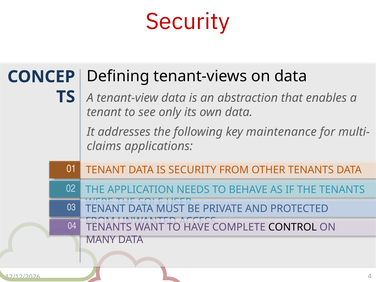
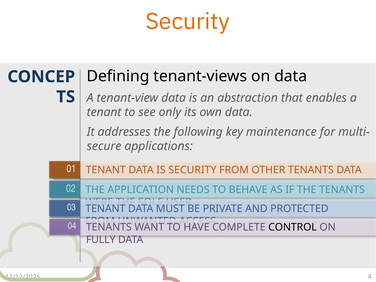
Security colour: red -> orange (188, 22)
claims: claims -> secure (104, 146)
MANY: MANY -> FULLY (101, 240)
